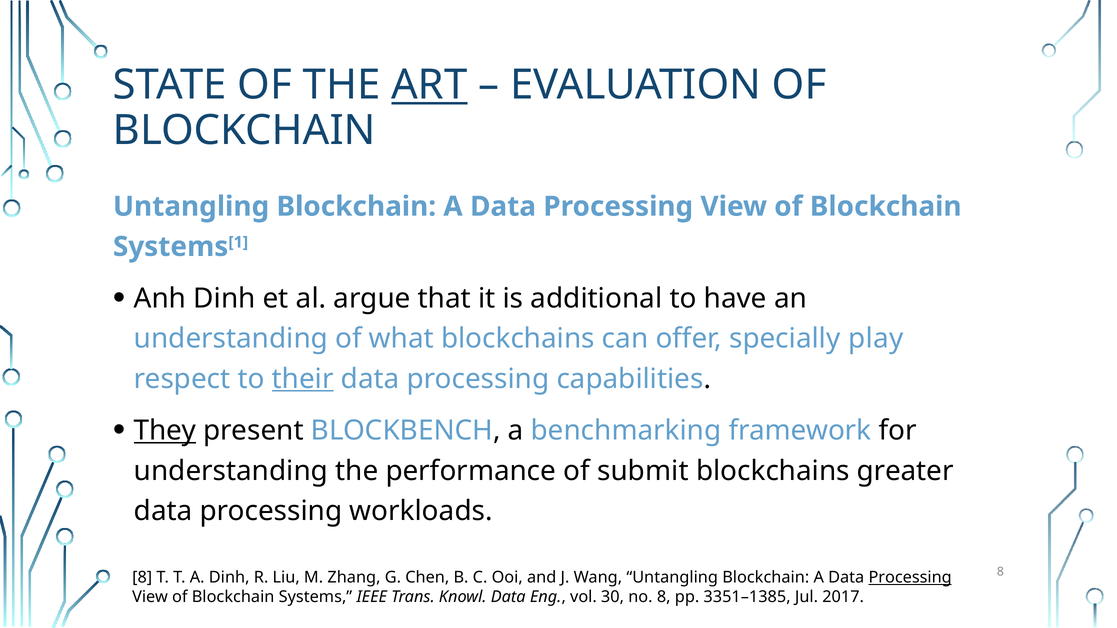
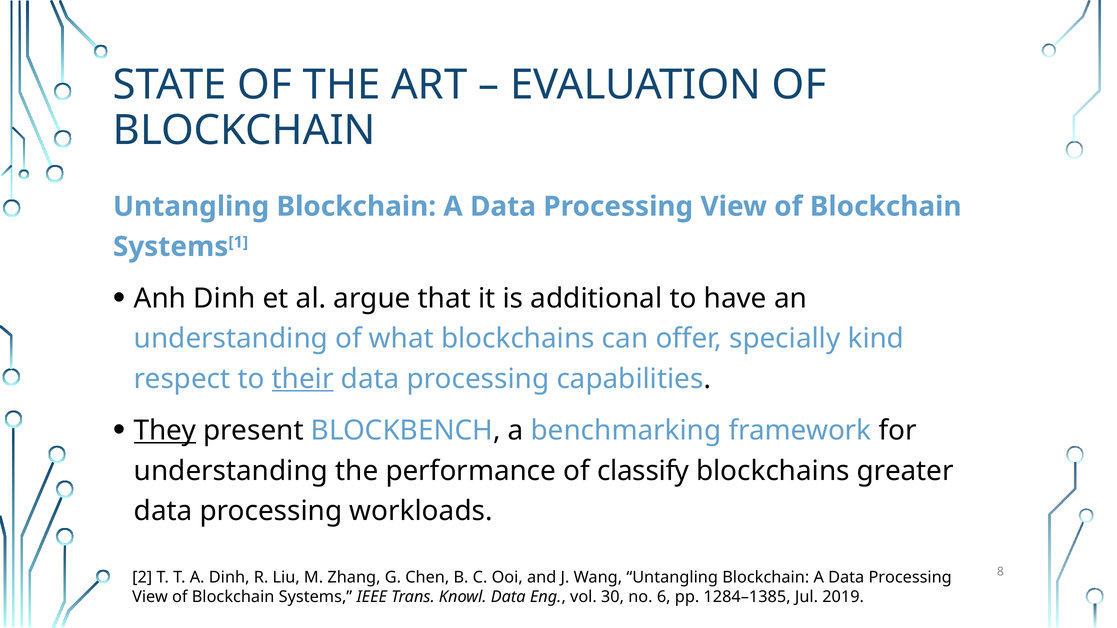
ART underline: present -> none (429, 85)
play: play -> kind (876, 339)
submit: submit -> classify (643, 471)
8: 8 -> 2 (142, 578)
Processing underline: present -> none (910, 578)
no 8: 8 -> 6 (664, 597)
3351–1385: 3351–1385 -> 1284–1385 (747, 597)
2017: 2017 -> 2019 (843, 597)
